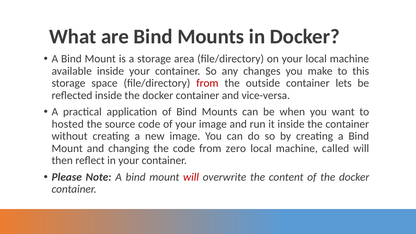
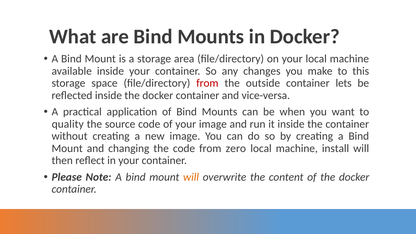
hosted: hosted -> quality (68, 124)
called: called -> install (336, 148)
will colour: red -> orange (191, 177)
